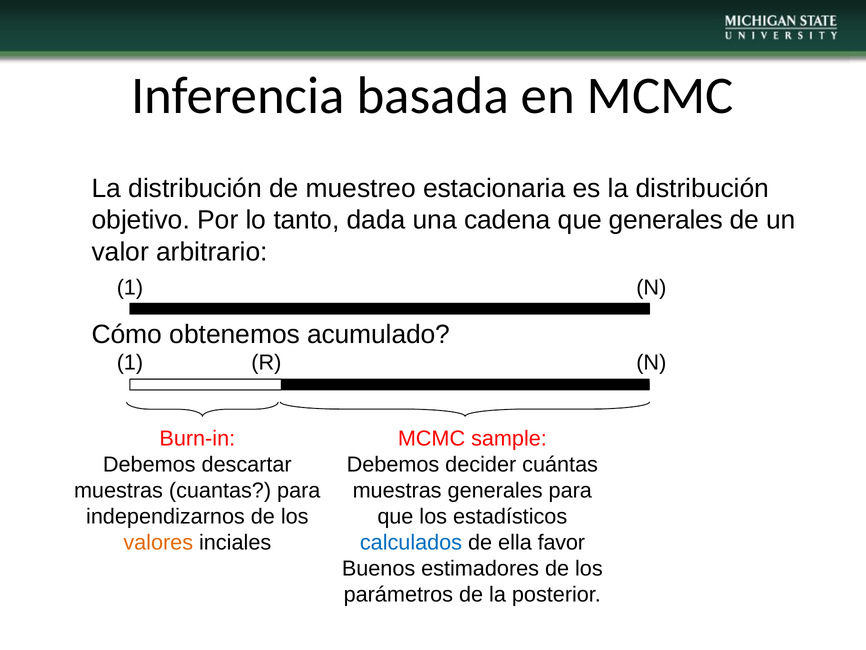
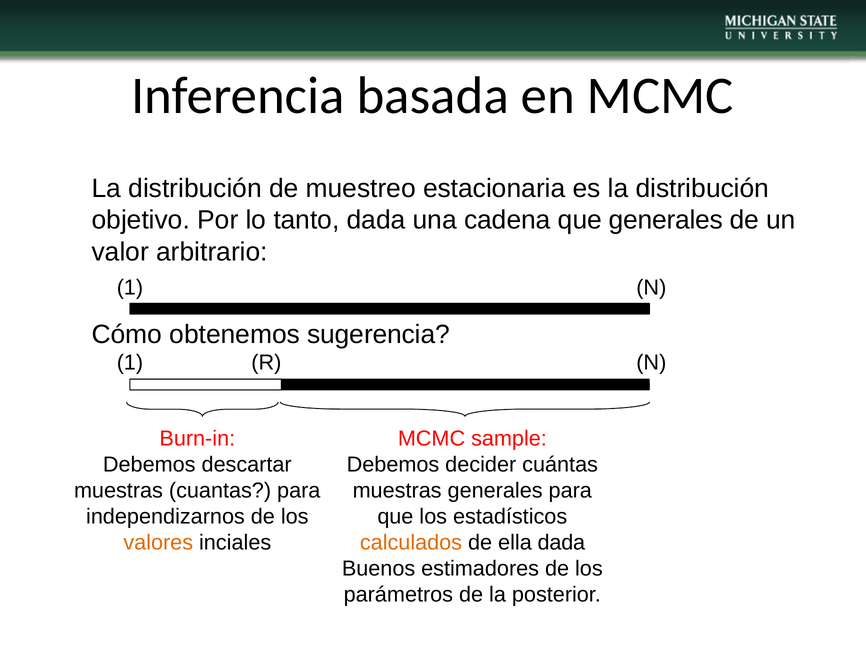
acumulado: acumulado -> sugerencia (379, 334)
calculados colour: blue -> orange (411, 542)
ella favor: favor -> dada (561, 542)
